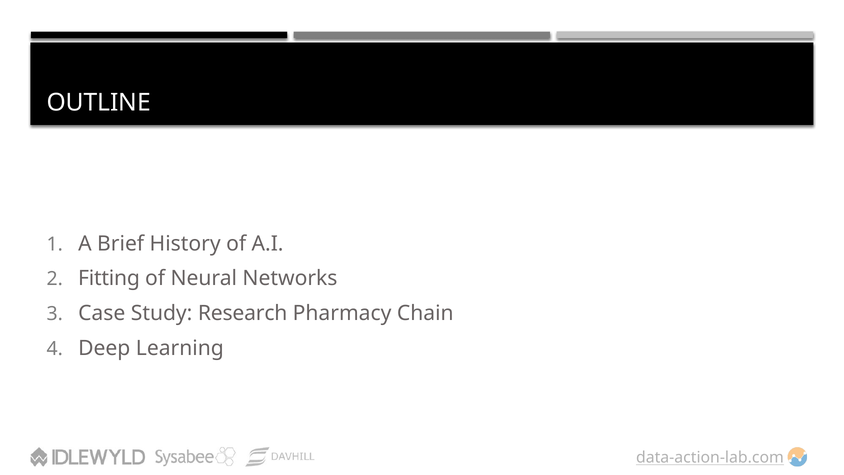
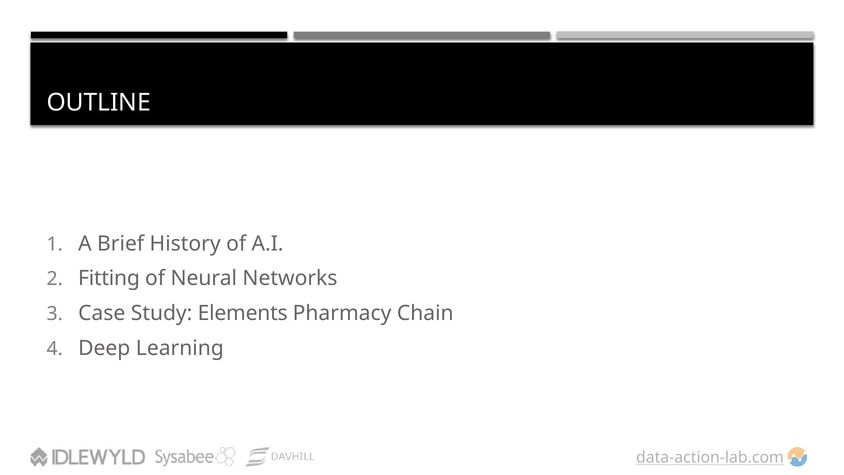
Research: Research -> Elements (243, 313)
